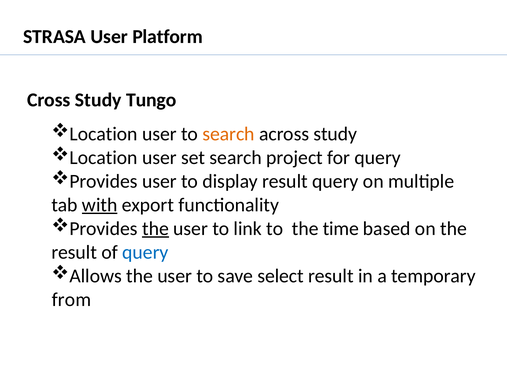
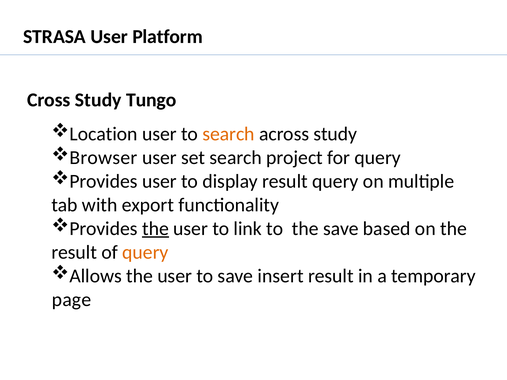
Location: Location -> Browser (103, 158)
with underline: present -> none (100, 205)
the time: time -> save (341, 229)
query colour: blue -> orange (145, 252)
select: select -> insert (281, 276)
from: from -> page (72, 300)
